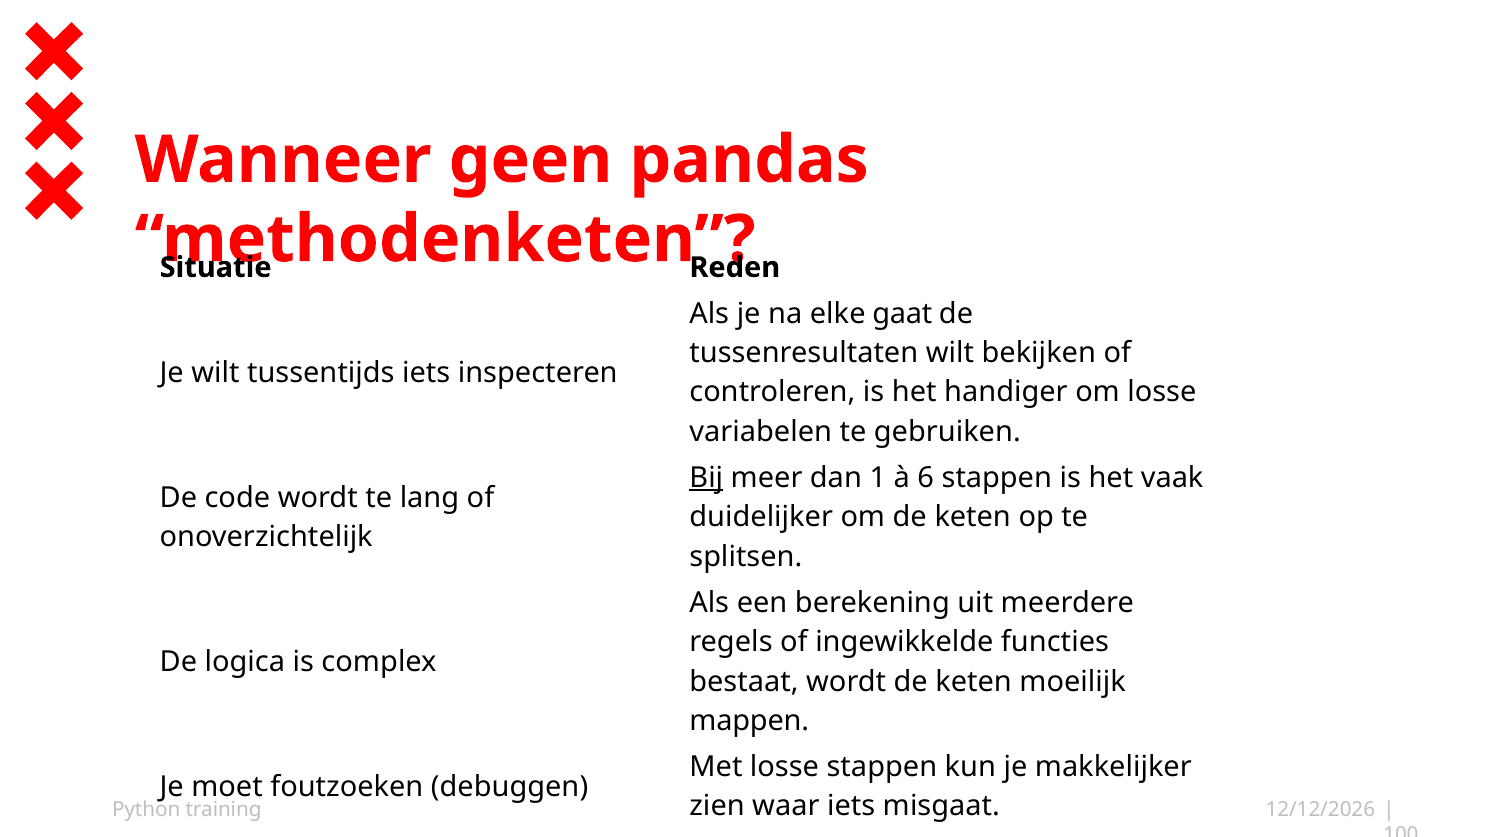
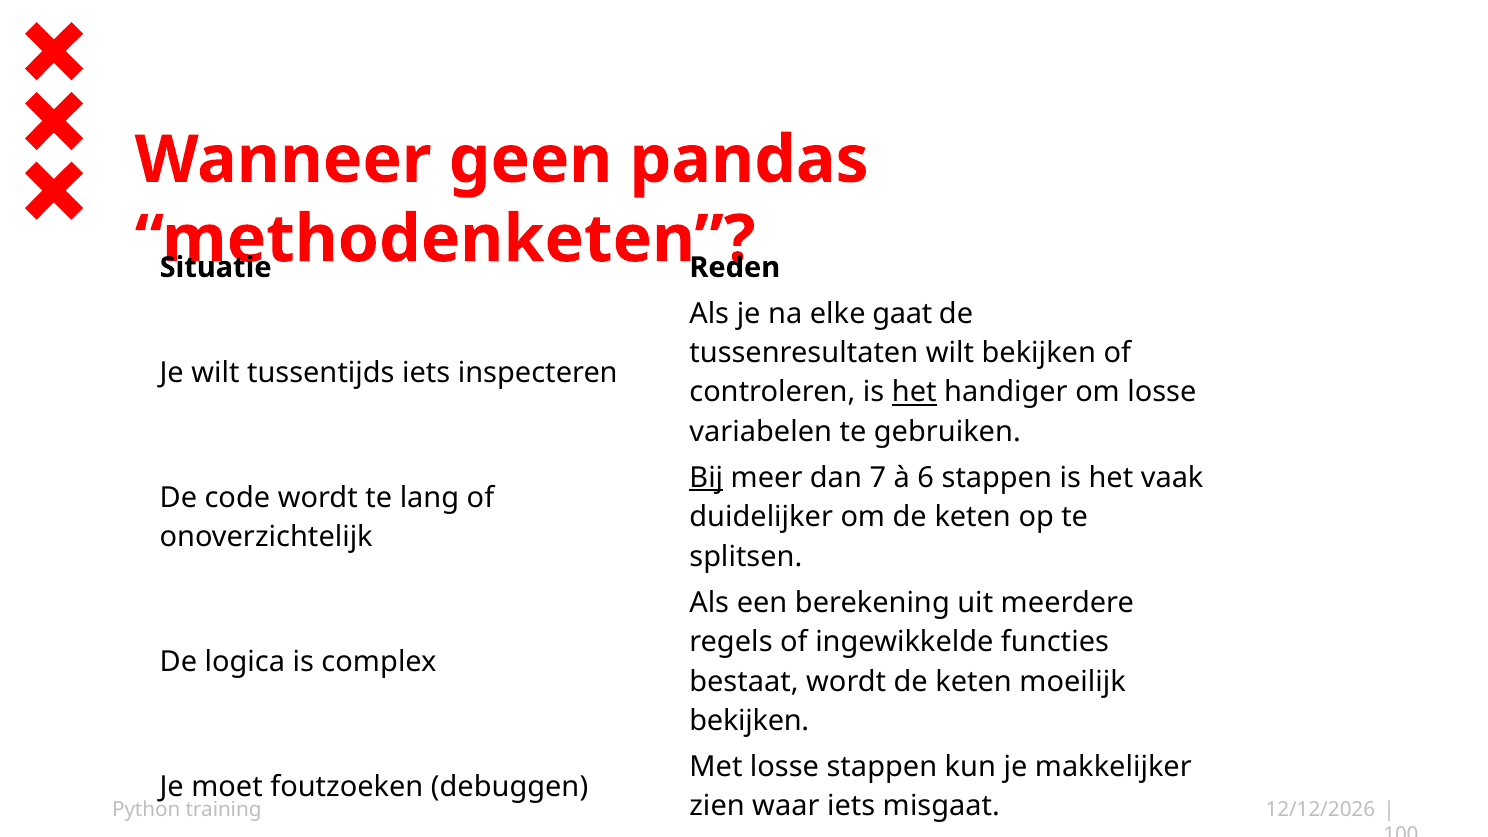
het underline: none -> present (914, 392)
1: 1 -> 7 (878, 478)
mappen: mappen -> bekijken (749, 721)
